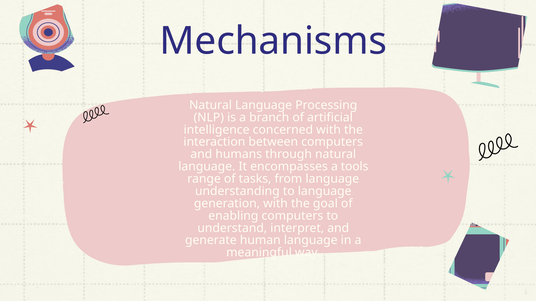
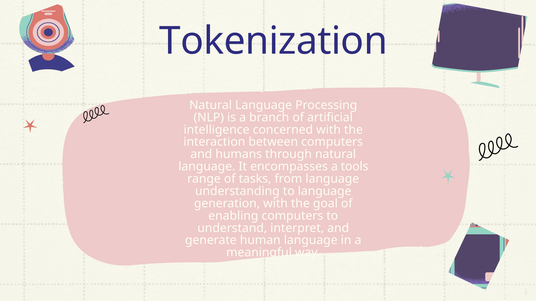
Mechanisms: Mechanisms -> Tokenization (273, 41)
